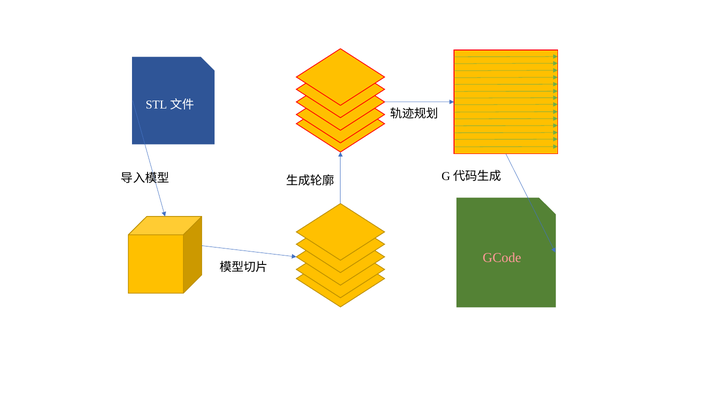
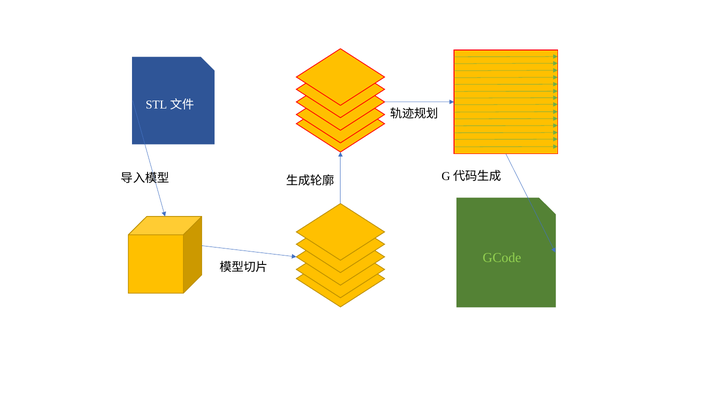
GCode colour: pink -> light green (502, 258)
